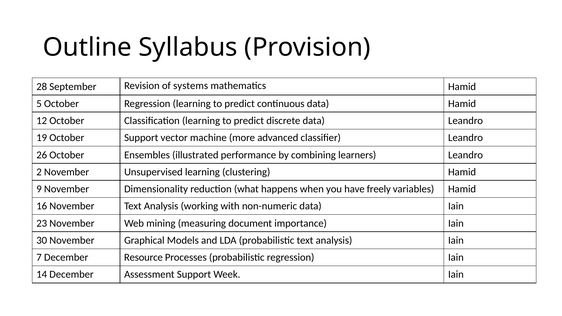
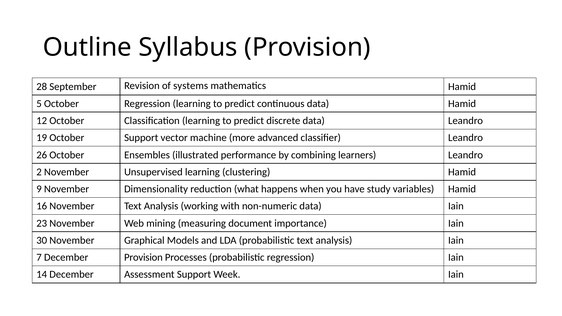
freely: freely -> study (379, 189)
December Resource: Resource -> Provision (143, 258)
